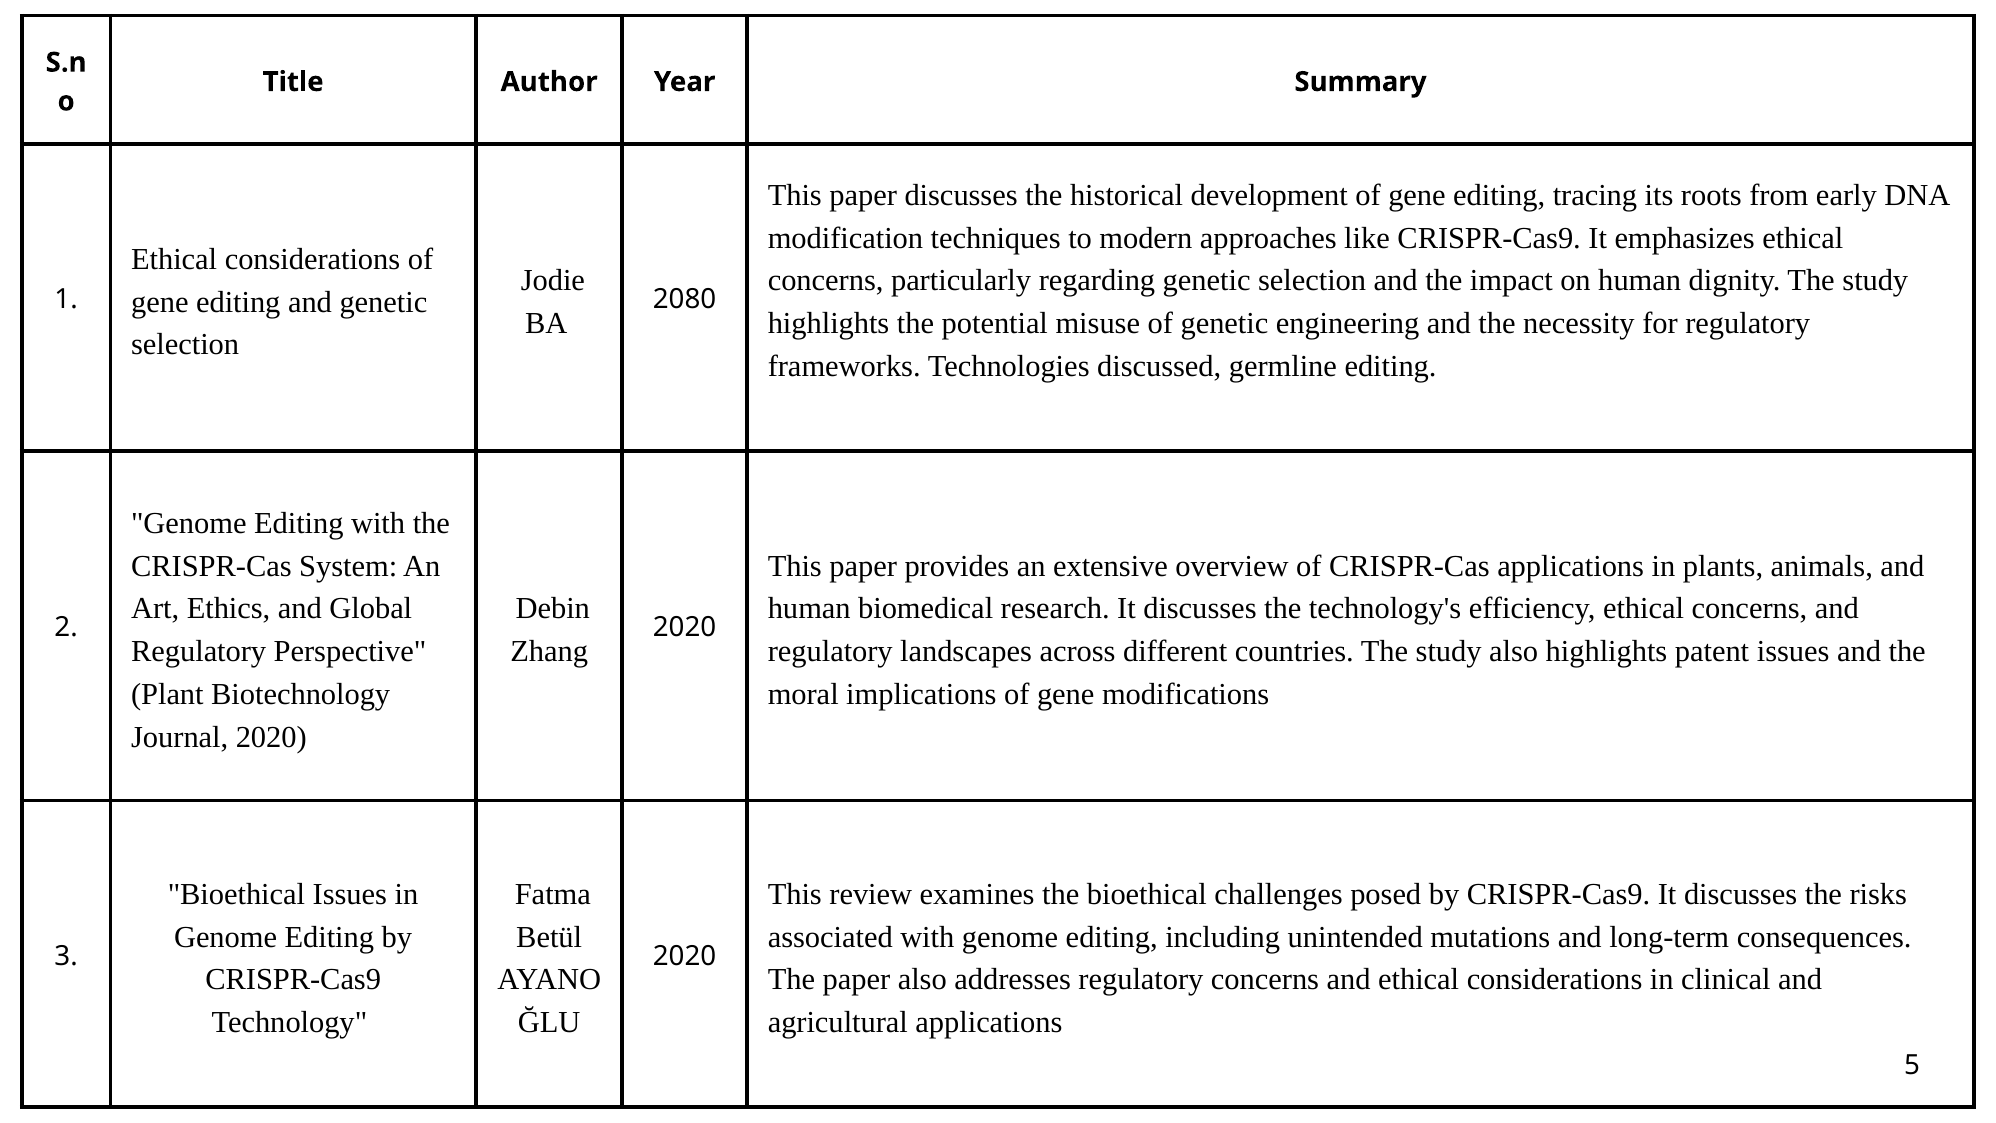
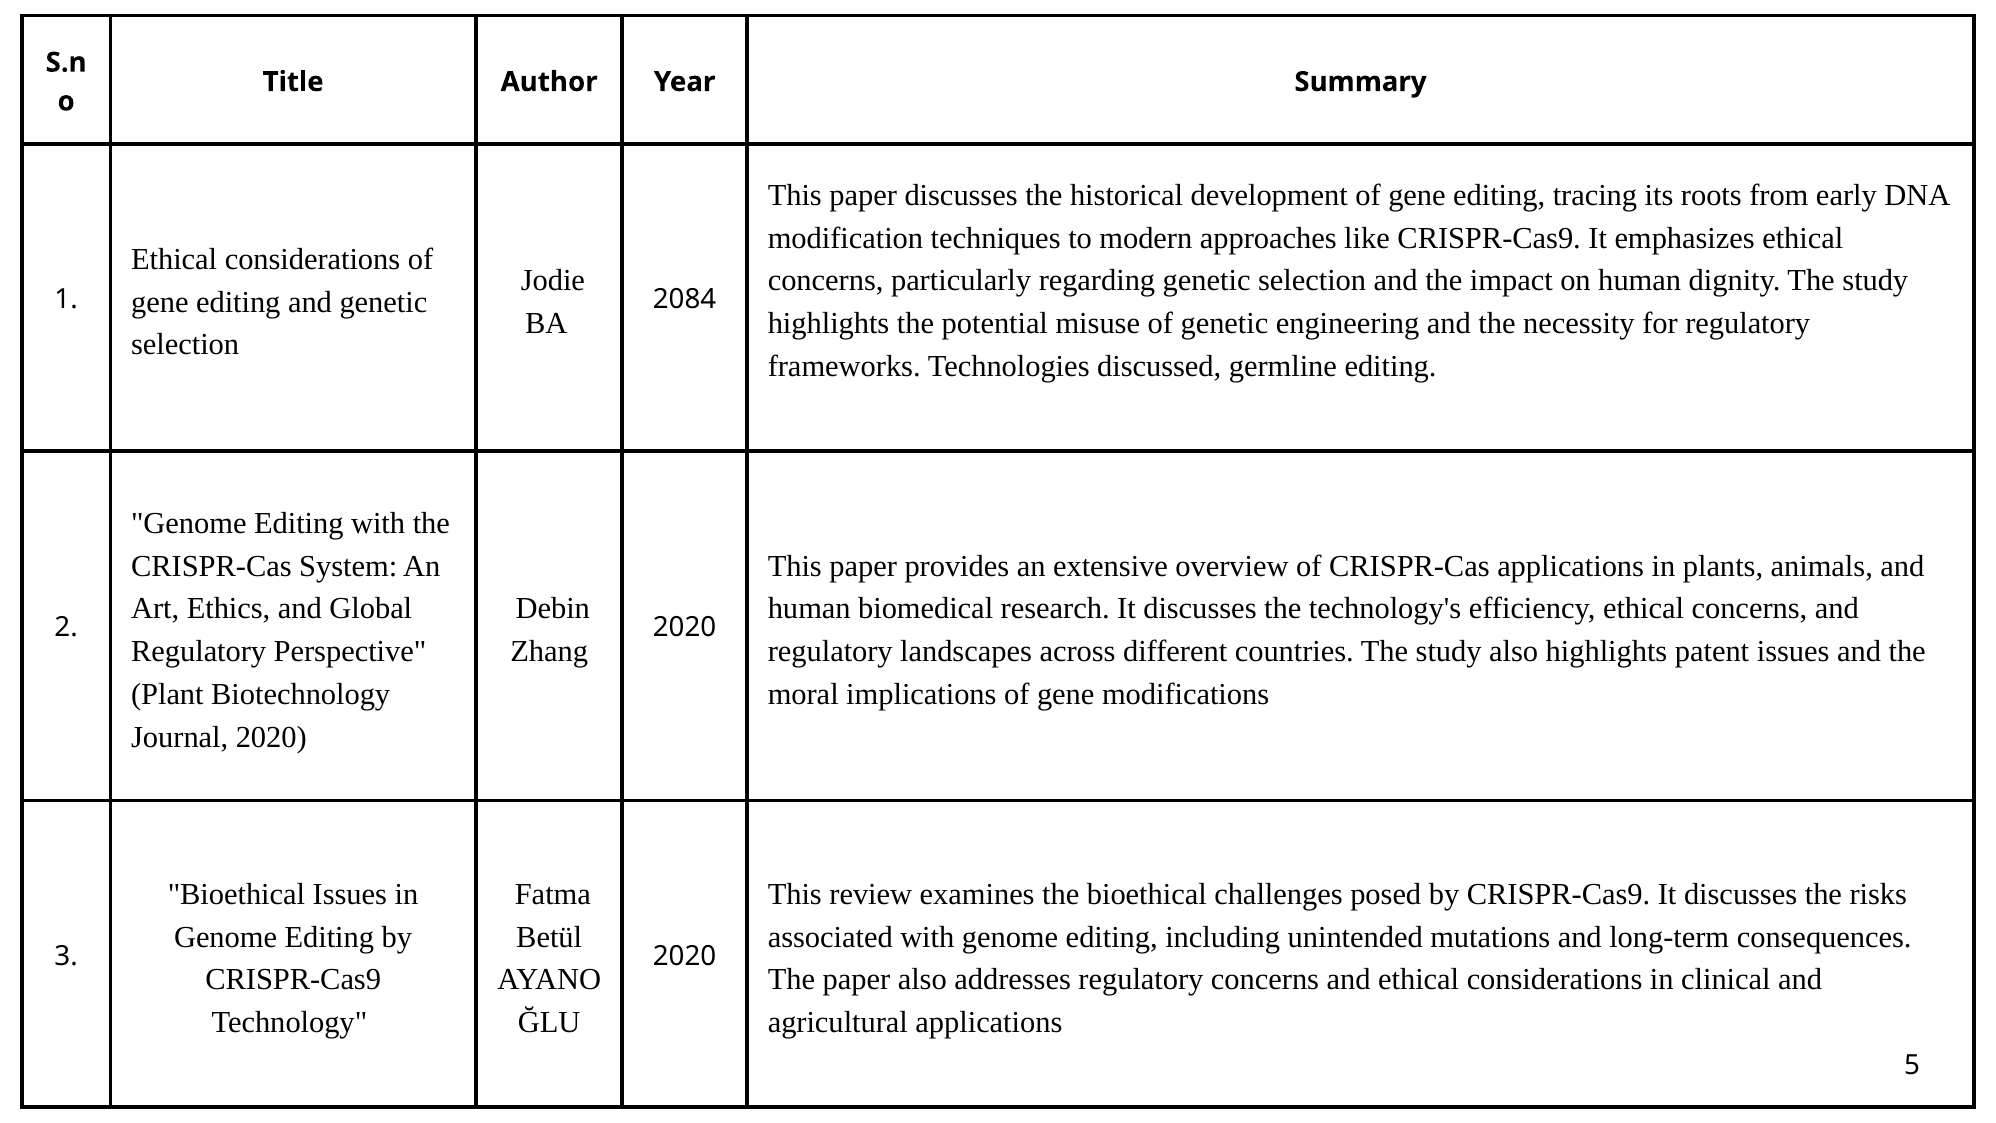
2080: 2080 -> 2084 (685, 299)
